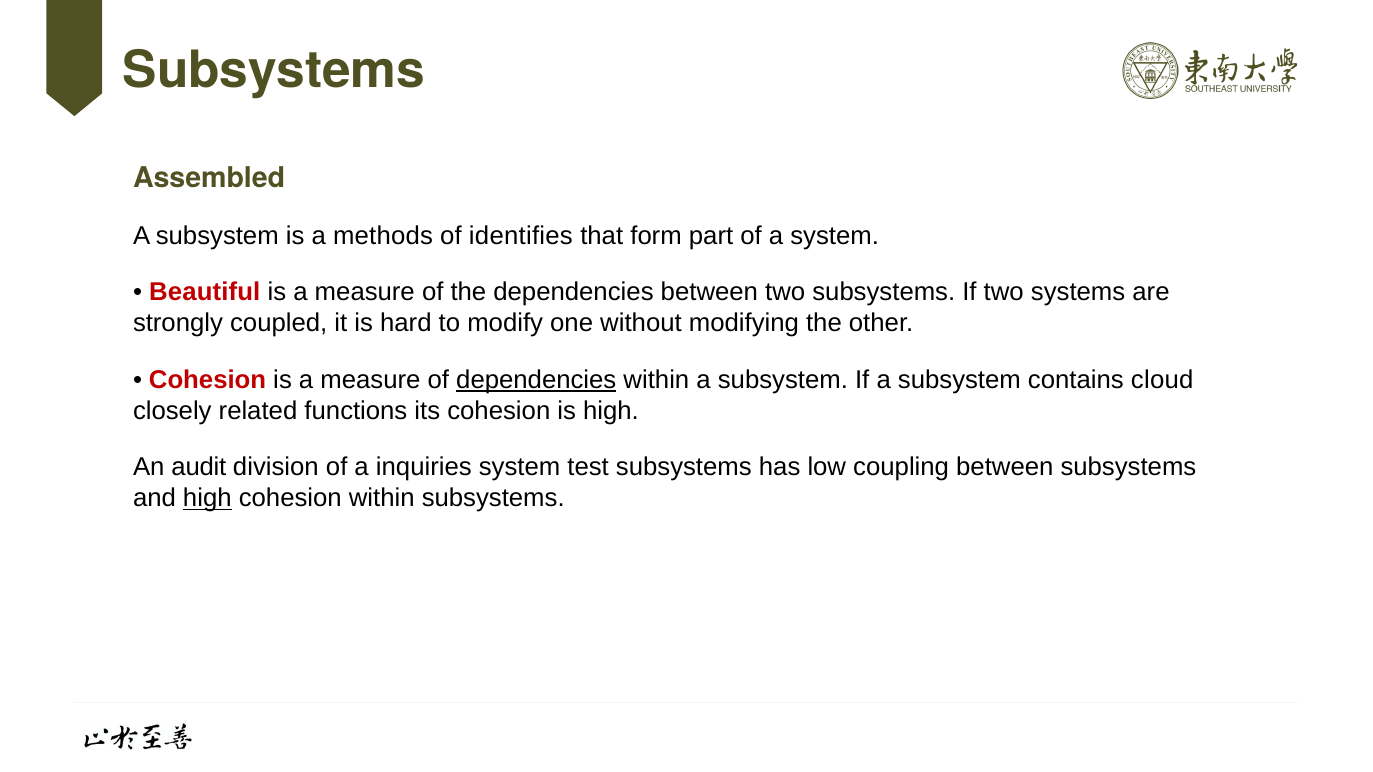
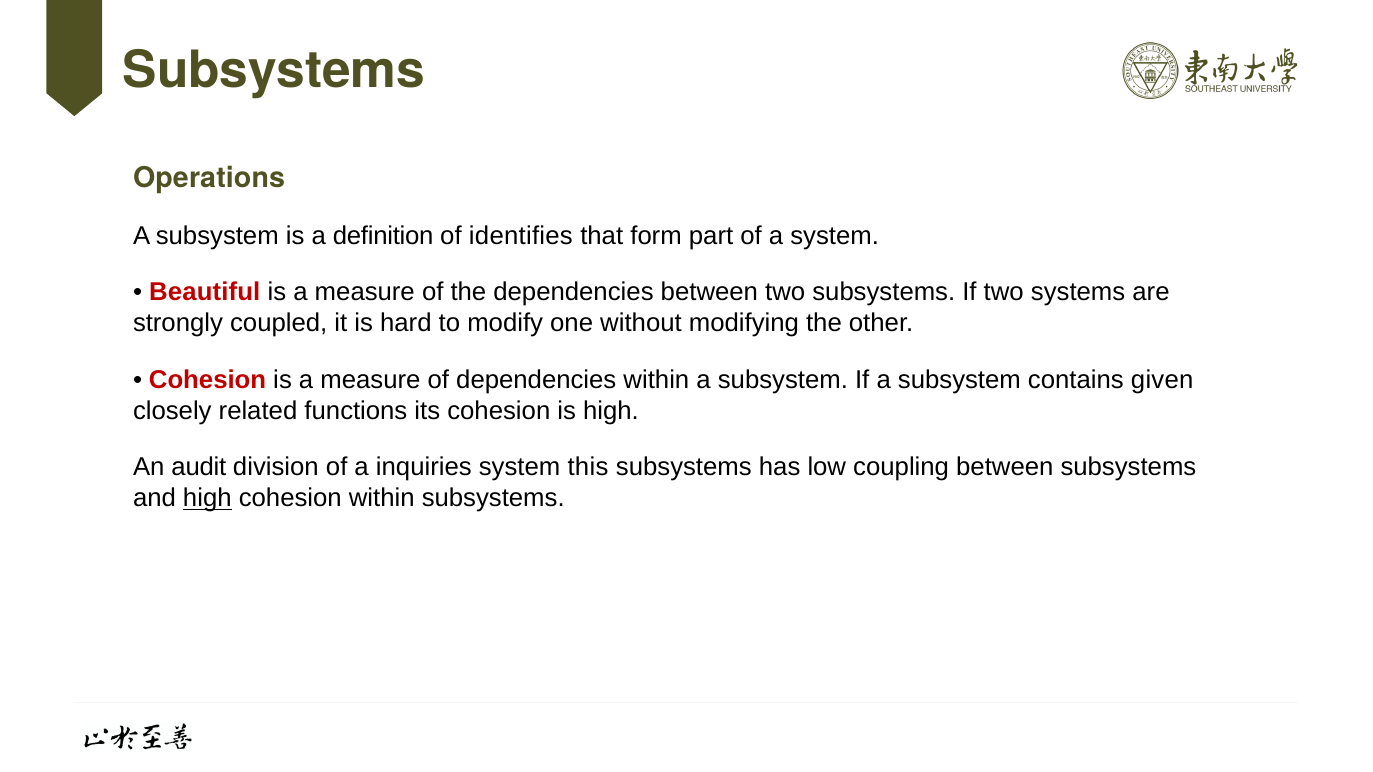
Assembled: Assembled -> Operations (209, 178)
methods: methods -> definition (383, 236)
dependencies underline: present -> none (536, 380)
cloud: cloud -> given (1162, 380)
test: test -> this (588, 468)
